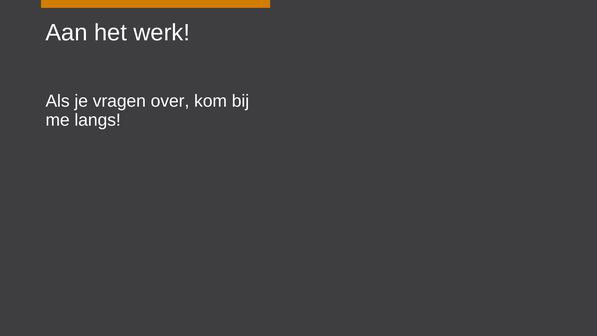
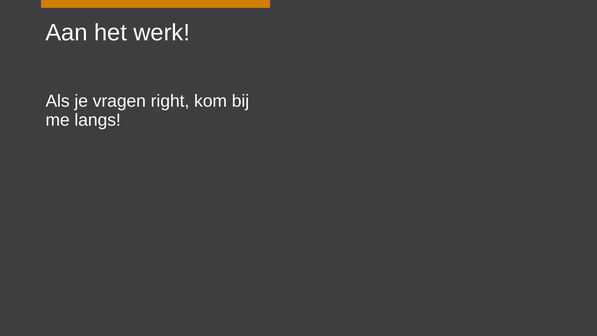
over: over -> right (170, 101)
